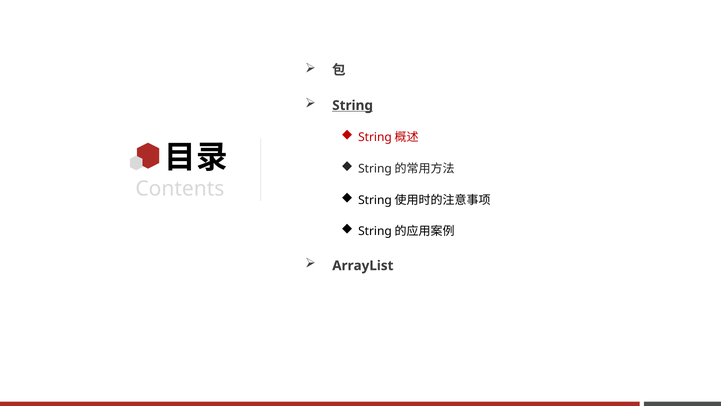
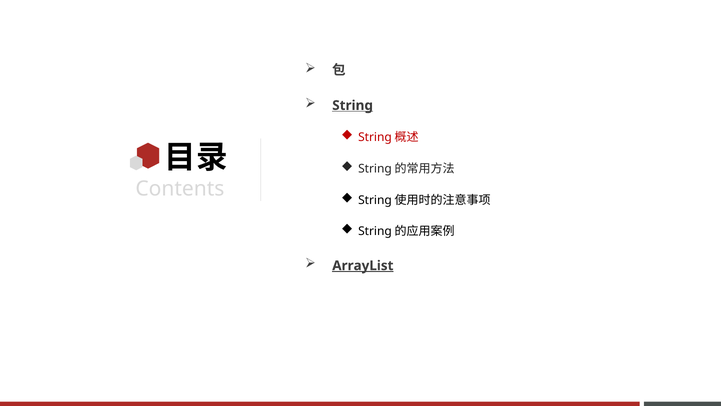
ArrayList underline: none -> present (363, 265)
